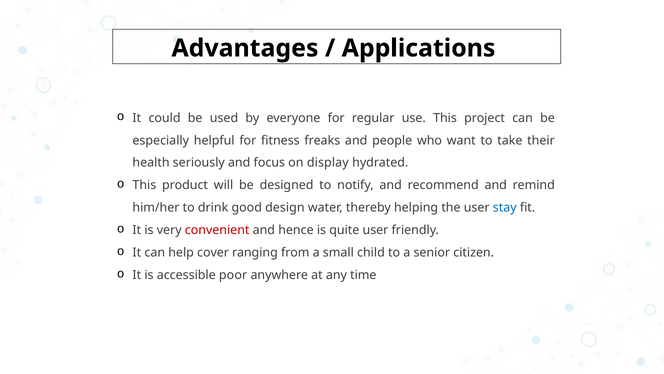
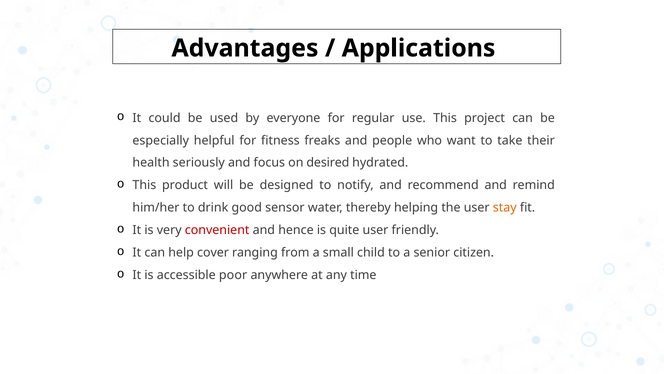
display: display -> desired (328, 163)
design: design -> sensor (285, 207)
stay colour: blue -> orange (505, 207)
